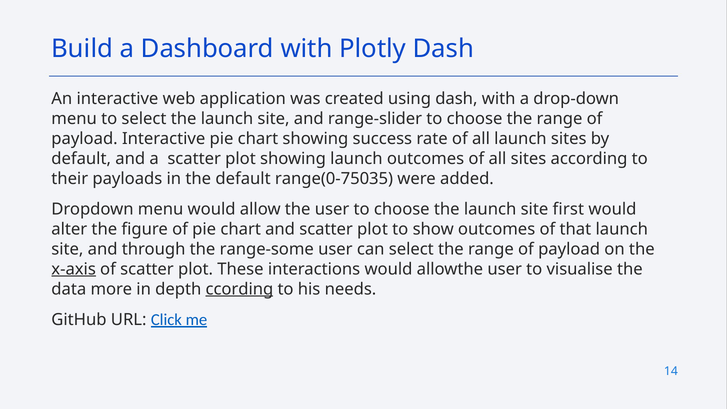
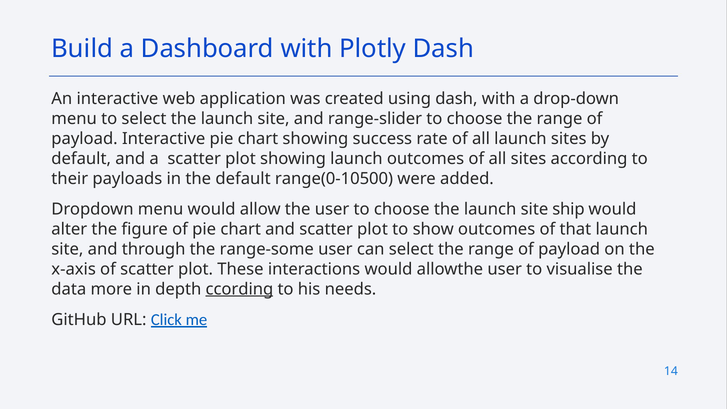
range(0-75035: range(0-75035 -> range(0-10500 (334, 179)
first: first -> ship (568, 209)
x-axis underline: present -> none (74, 269)
